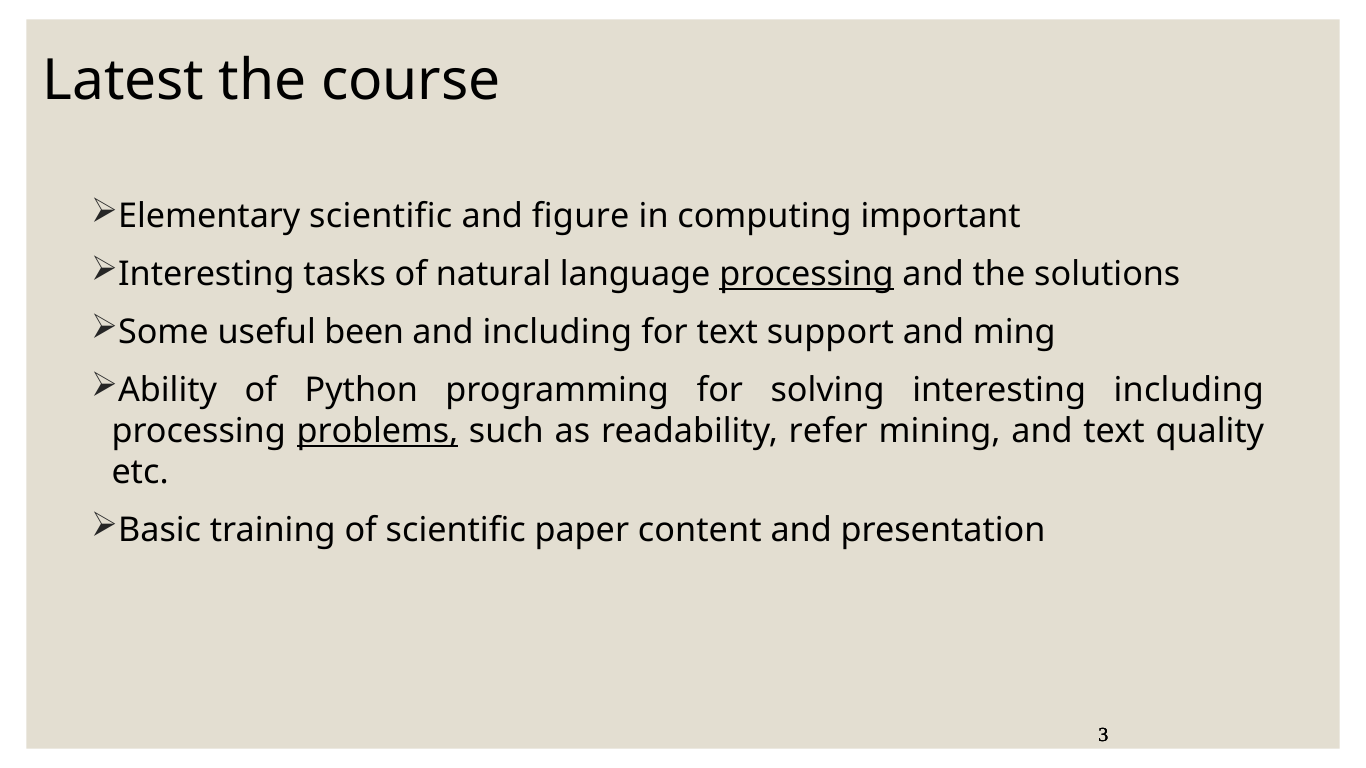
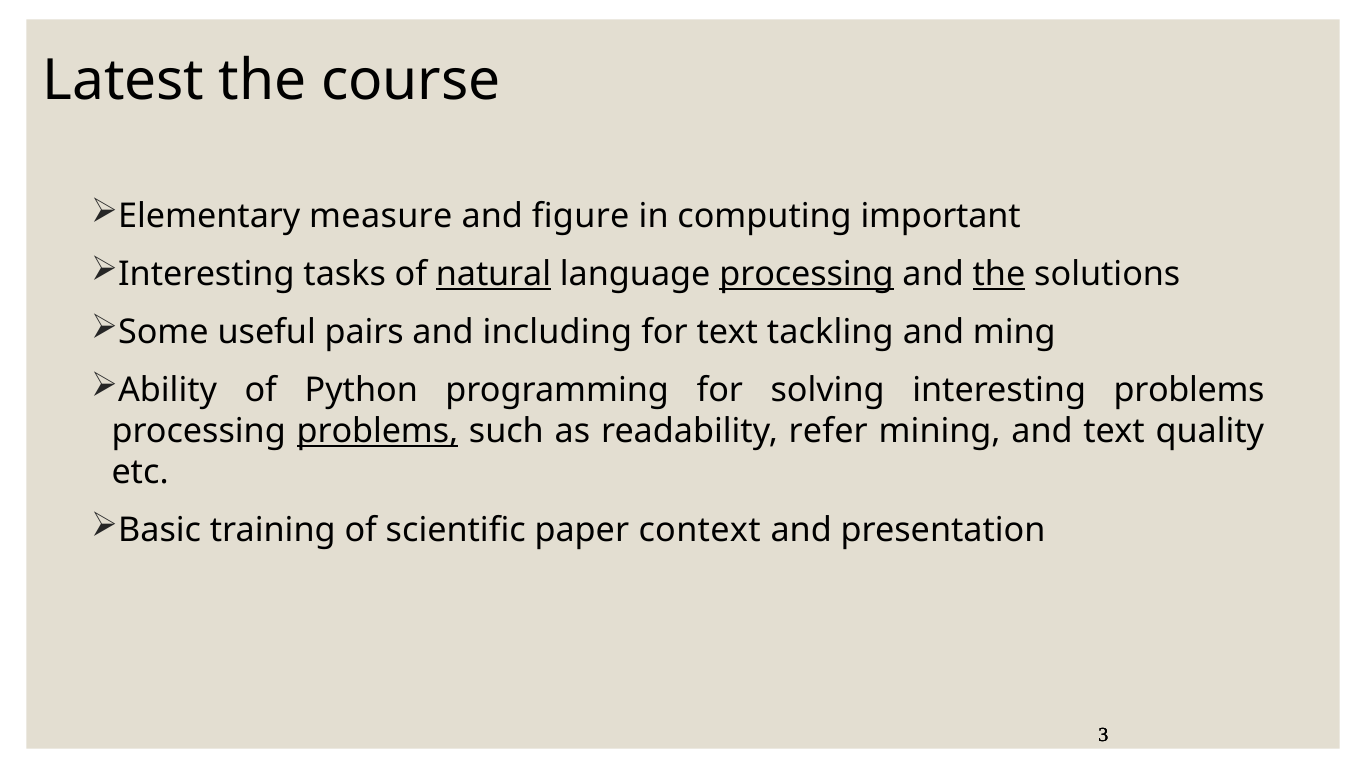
Elementary scientific: scientific -> measure (381, 217)
natural underline: none -> present (494, 275)
the underline: none -> present (999, 275)
been: been -> pairs (364, 333)
support: support -> tackling (830, 333)
interesting including: including -> problems (1189, 391)
content: content -> context (700, 531)
